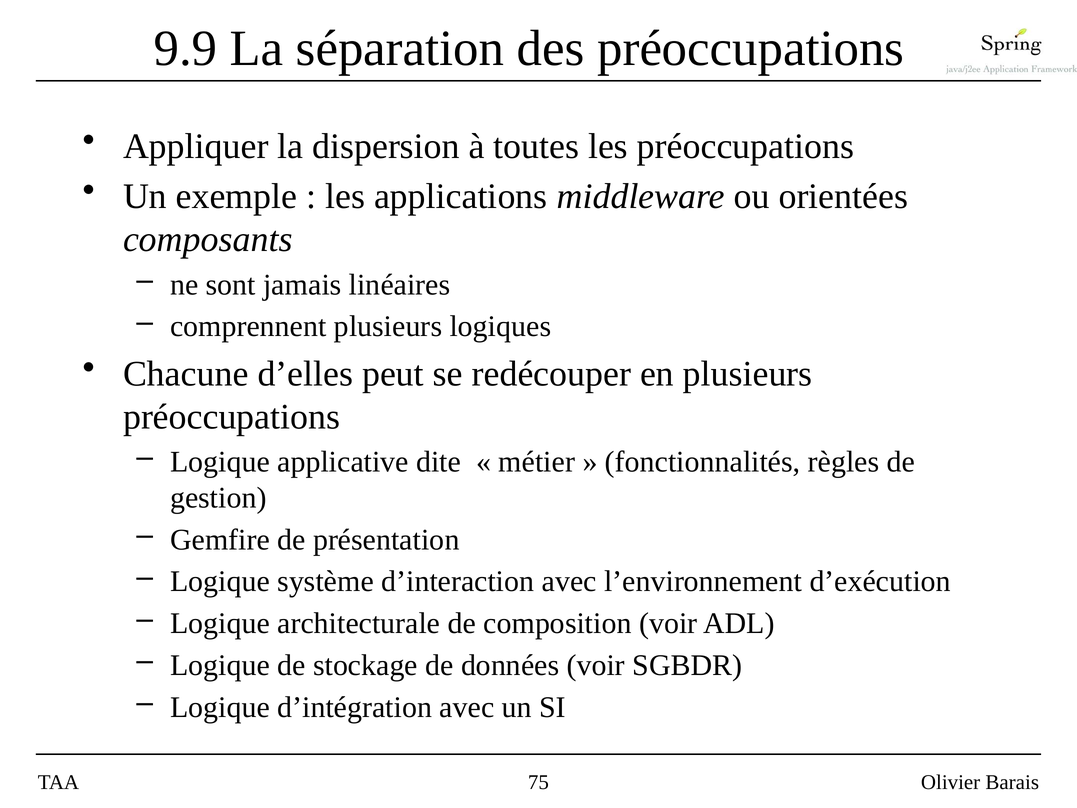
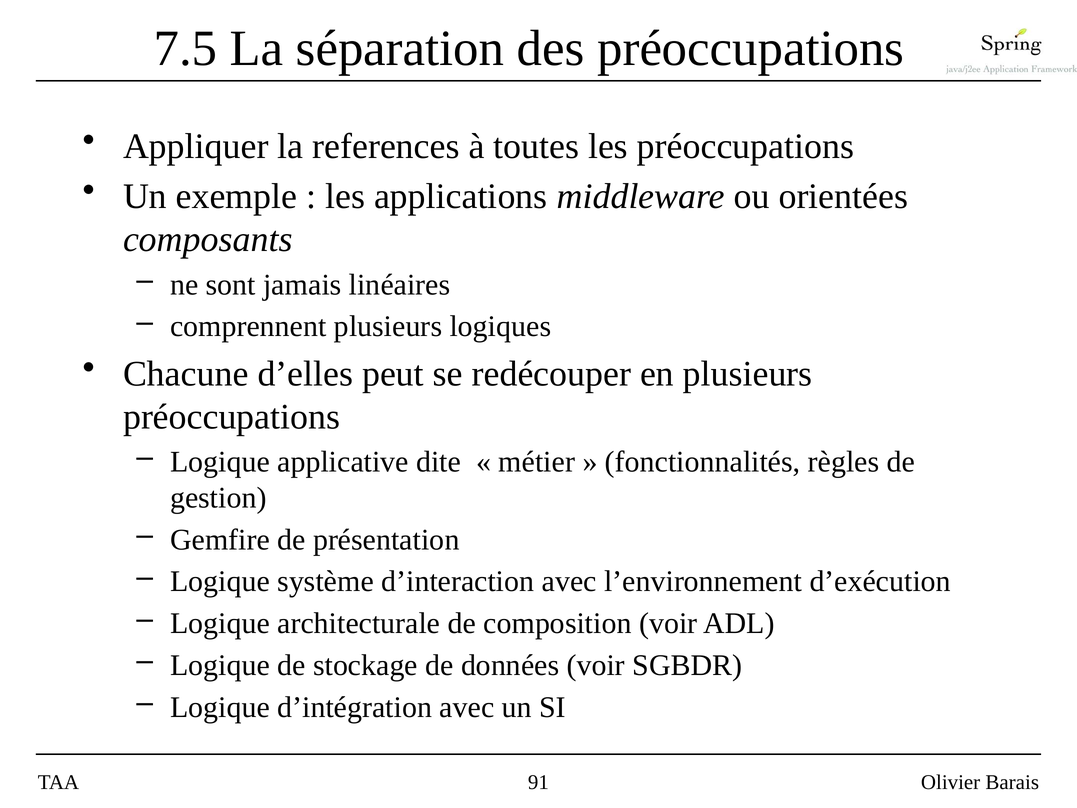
9.9: 9.9 -> 7.5 (185, 48)
dispersion: dispersion -> references (386, 146)
75: 75 -> 91 (538, 782)
